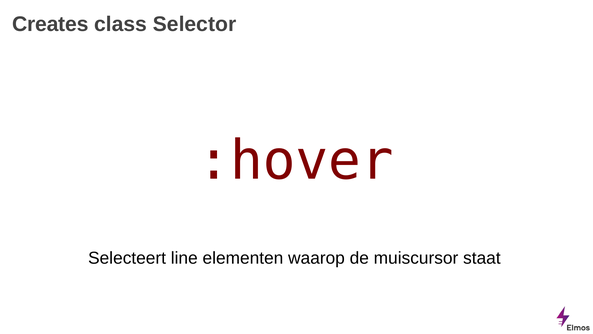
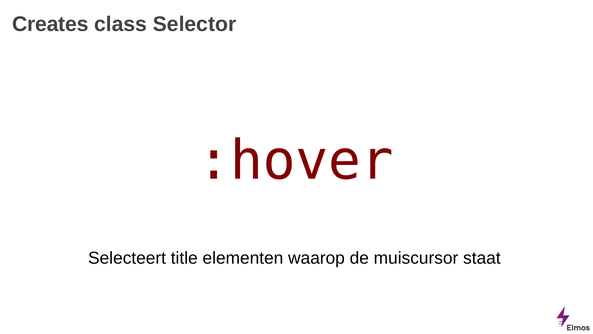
line: line -> title (184, 258)
